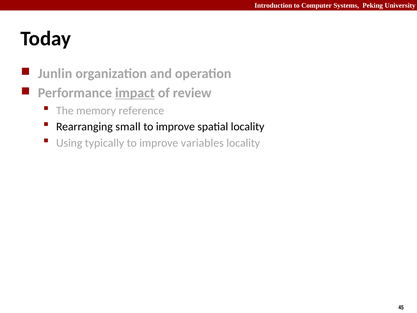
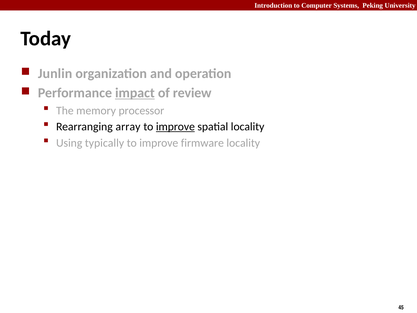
reference: reference -> processor (141, 110)
small: small -> array (128, 127)
improve underline: none -> present (175, 127)
variables: variables -> firmware (202, 143)
